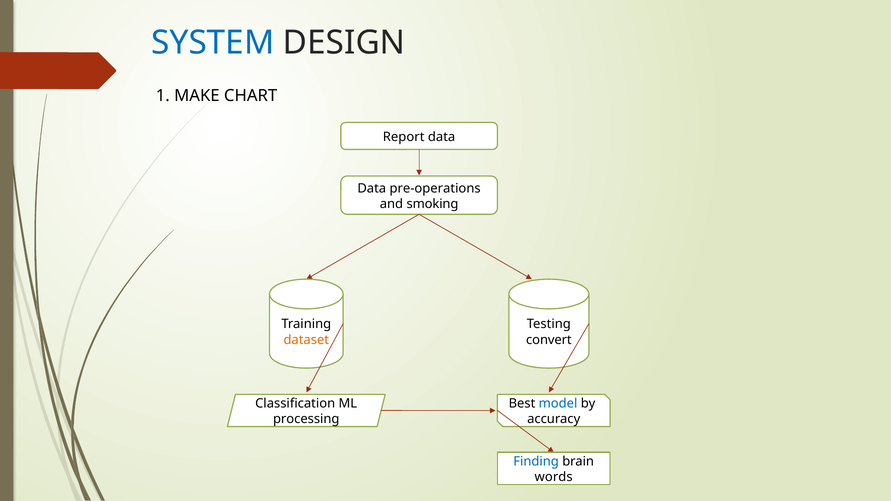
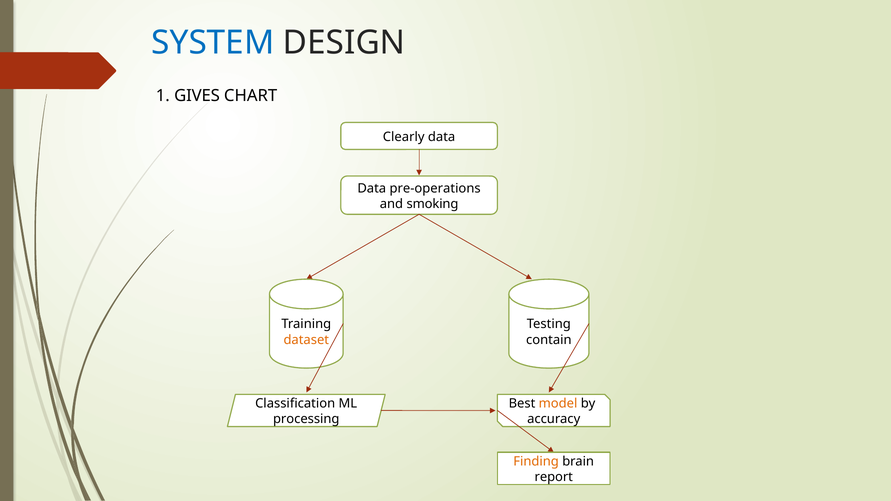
MAKE: MAKE -> GIVES (197, 96)
Report: Report -> Clearly (404, 137)
convert: convert -> contain (549, 340)
model colour: blue -> orange (558, 404)
Finding colour: blue -> orange (536, 462)
words: words -> report (554, 477)
